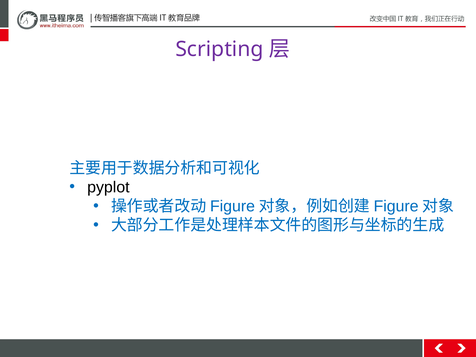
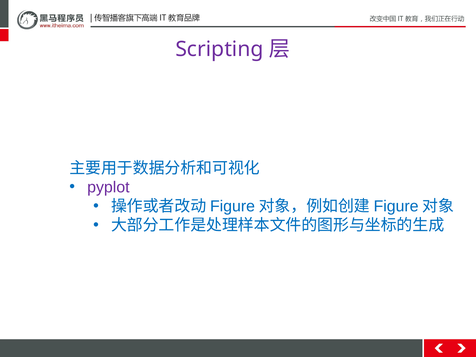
pyplot colour: black -> purple (108, 187)
